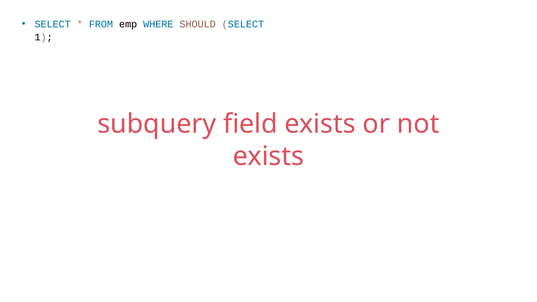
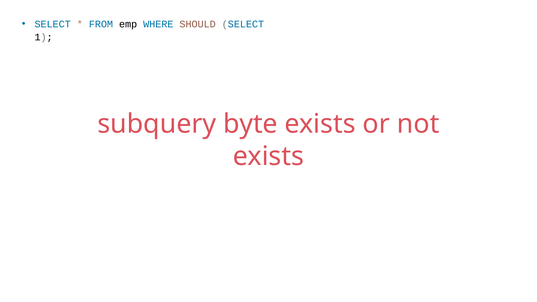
field: field -> byte (250, 124)
